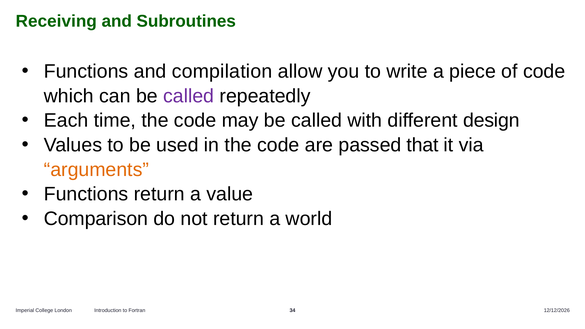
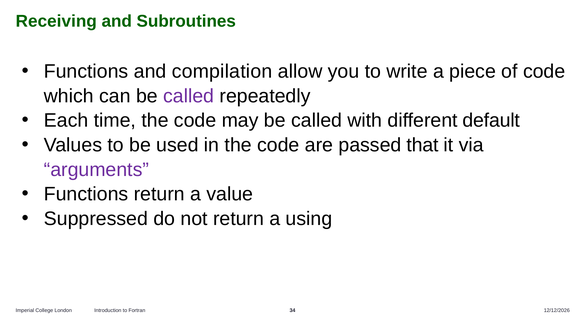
design: design -> default (491, 121)
arguments colour: orange -> purple (96, 170)
Comparison: Comparison -> Suppressed (96, 219)
world: world -> using (309, 219)
